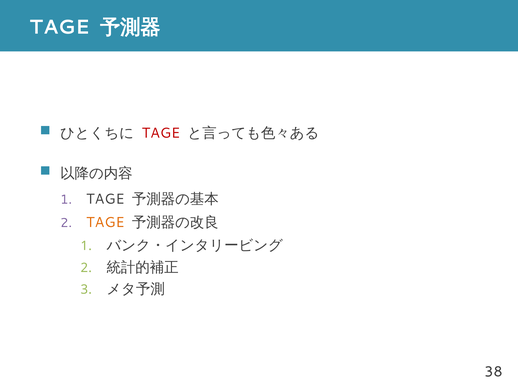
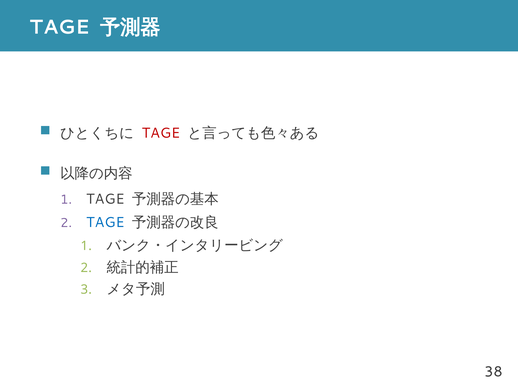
TAGE colour: orange -> blue (105, 223)
